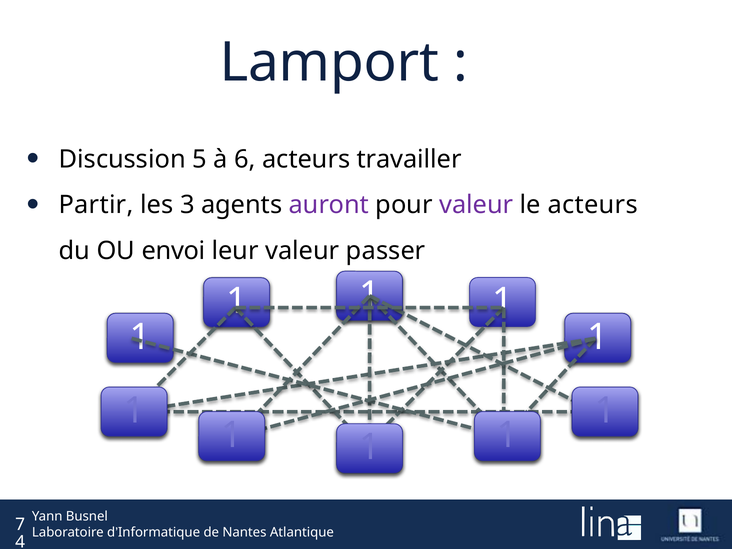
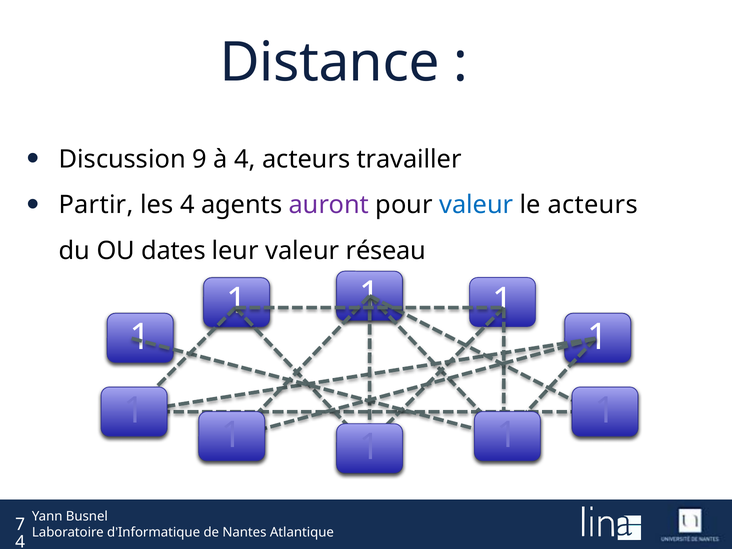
Lamport: Lamport -> Distance (330, 63)
5: 5 -> 9 (199, 159)
à 6: 6 -> 4 (245, 159)
les 3: 3 -> 4 (187, 205)
valeur colour: purple -> blue (476, 205)
envoi: envoi -> dates (173, 251)
passer: passer -> réseau (386, 251)
